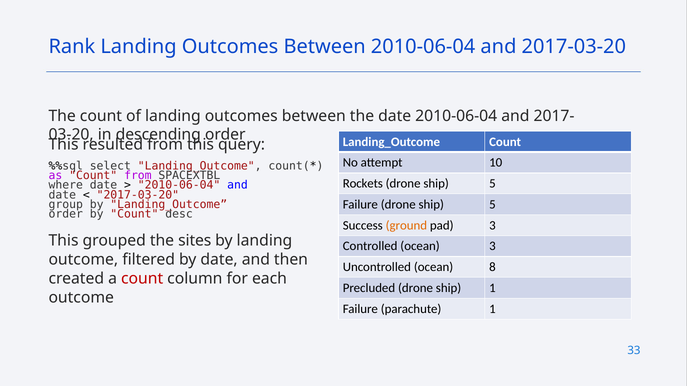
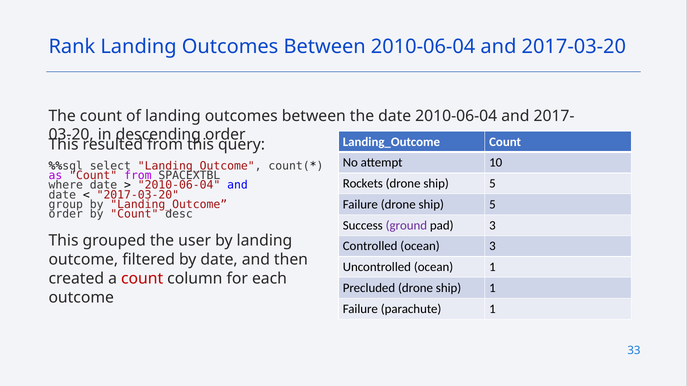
ground colour: orange -> purple (406, 226)
sites: sites -> user (195, 241)
ocean 8: 8 -> 1 (492, 267)
